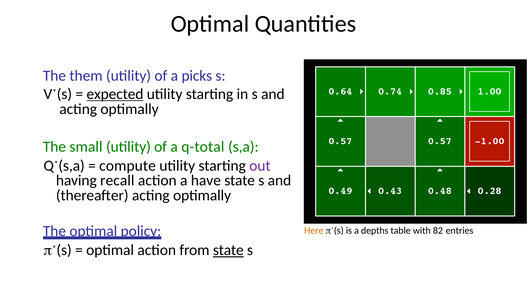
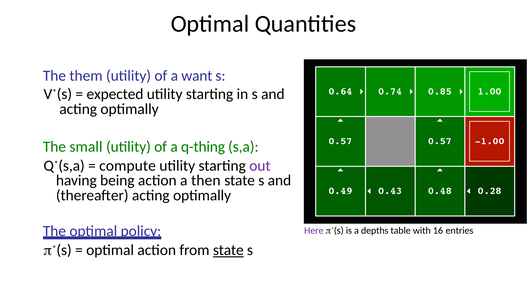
picks: picks -> want (197, 76)
expected underline: present -> none (115, 94)
q-total: q-total -> q-thing (203, 147)
recall: recall -> being (117, 180)
have: have -> then (206, 180)
Here colour: orange -> purple (314, 230)
82: 82 -> 16 (438, 230)
